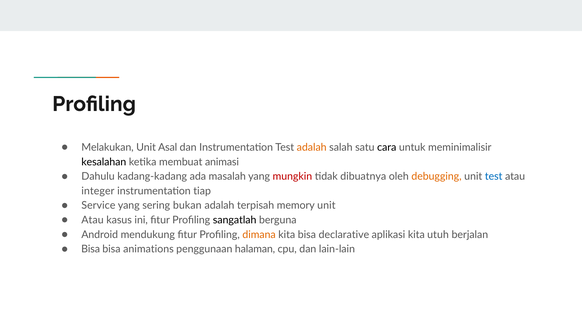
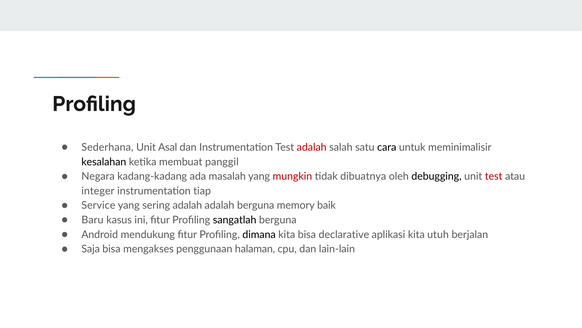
Melakukan: Melakukan -> Sederhana (107, 147)
adalah colour: orange -> red (312, 147)
animasi: animasi -> panggil (222, 162)
Dahulu: Dahulu -> Negara (98, 176)
debugging colour: orange -> black (436, 176)
test colour: blue -> red (494, 176)
sering bukan: bukan -> adalah (187, 205)
adalah terpisah: terpisah -> berguna (256, 205)
memory unit: unit -> baik (326, 205)
Atau: Atau -> Baru (92, 220)
dimana colour: orange -> black (259, 234)
Bisa: Bisa -> Saja (91, 249)
animations: animations -> mengakses (149, 249)
